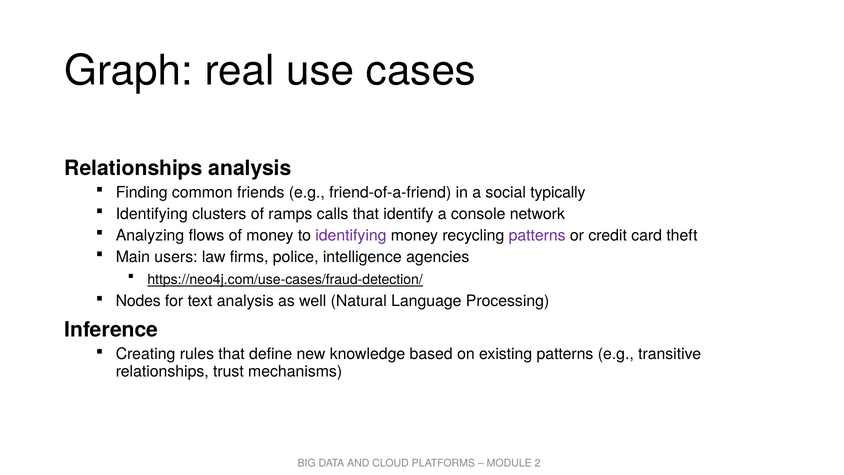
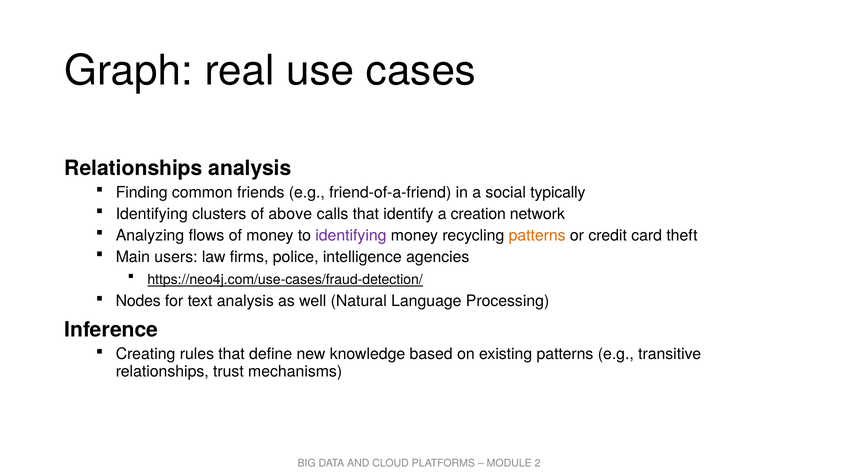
ramps: ramps -> above (290, 214)
console: console -> creation (478, 214)
patterns colour: purple -> orange (537, 235)
